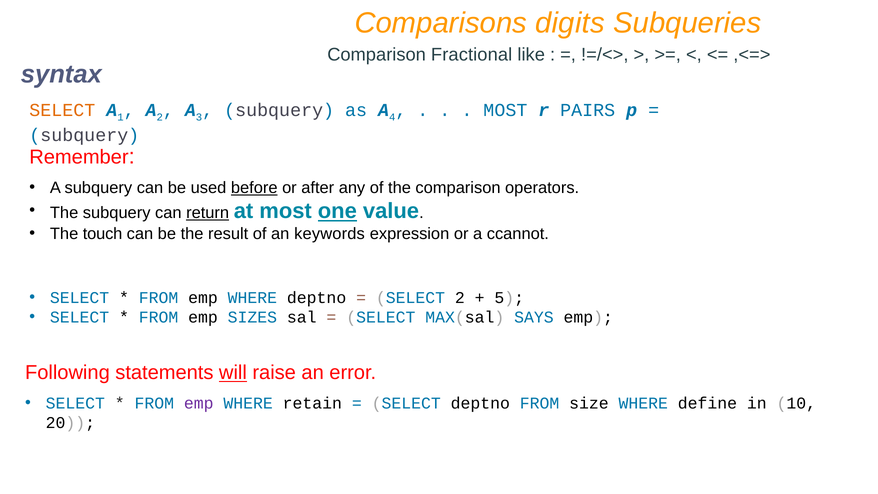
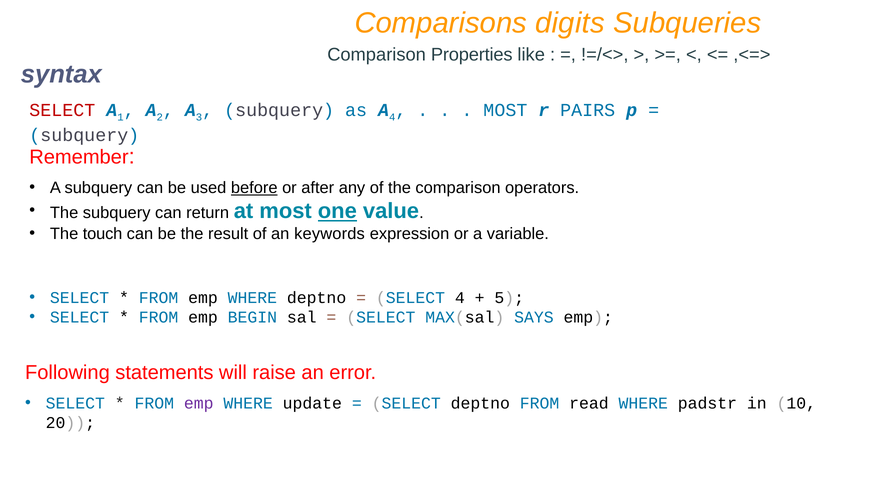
Fractional: Fractional -> Properties (472, 55)
SELECT colour: orange -> red (62, 110)
return underline: present -> none (208, 213)
ccannot: ccannot -> variable (518, 234)
SELECT 2: 2 -> 4 (460, 298)
SIZES: SIZES -> BEGIN (252, 317)
will underline: present -> none (233, 373)
retain: retain -> update (312, 403)
size: size -> read (589, 403)
define: define -> padstr (707, 403)
